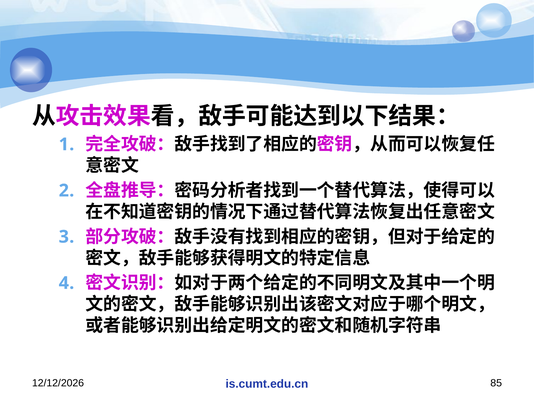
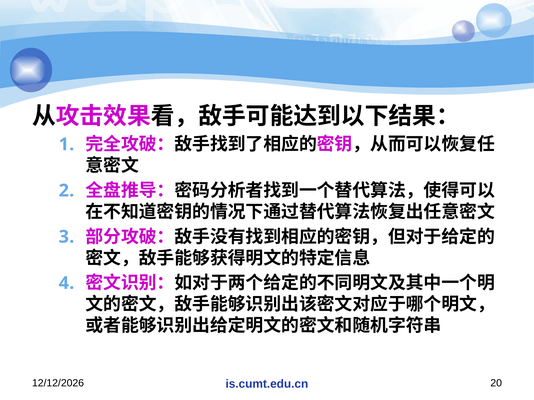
85: 85 -> 20 (496, 383)
